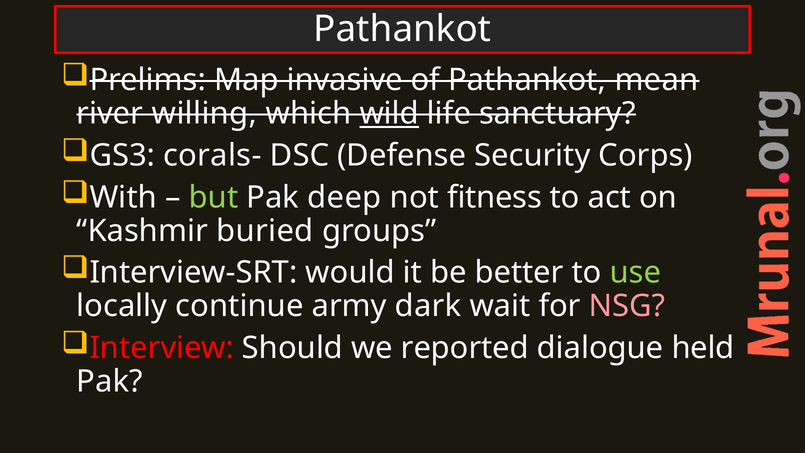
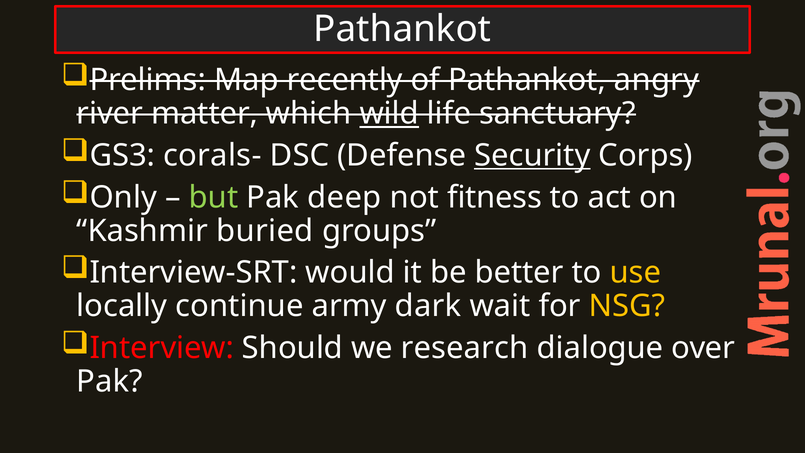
invasive: invasive -> recently (345, 80)
mean: mean -> angry (657, 80)
willing: willing -> matter (205, 113)
Security underline: none -> present (532, 155)
With: With -> Only (123, 197)
use colour: light green -> yellow (635, 273)
NSG colour: pink -> yellow (627, 306)
reported: reported -> research (465, 348)
held: held -> over (703, 348)
